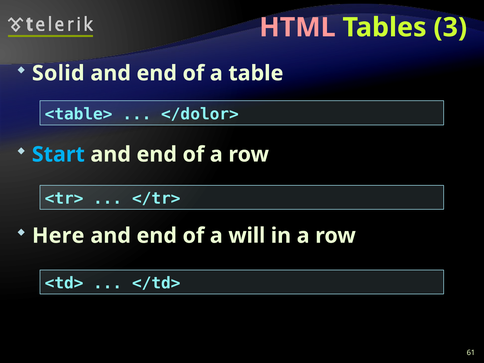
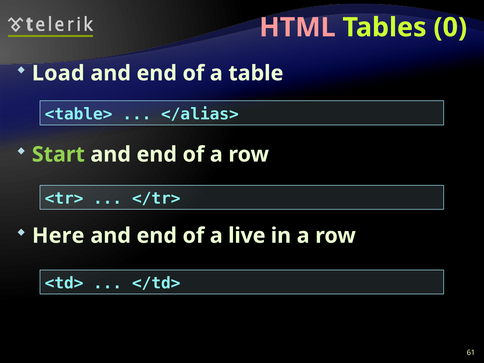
3: 3 -> 0 (450, 27)
Solid: Solid -> Load (58, 73)
</dolor>: </dolor> -> </alias> (200, 114)
Start colour: light blue -> light green (58, 154)
will: will -> live (247, 236)
